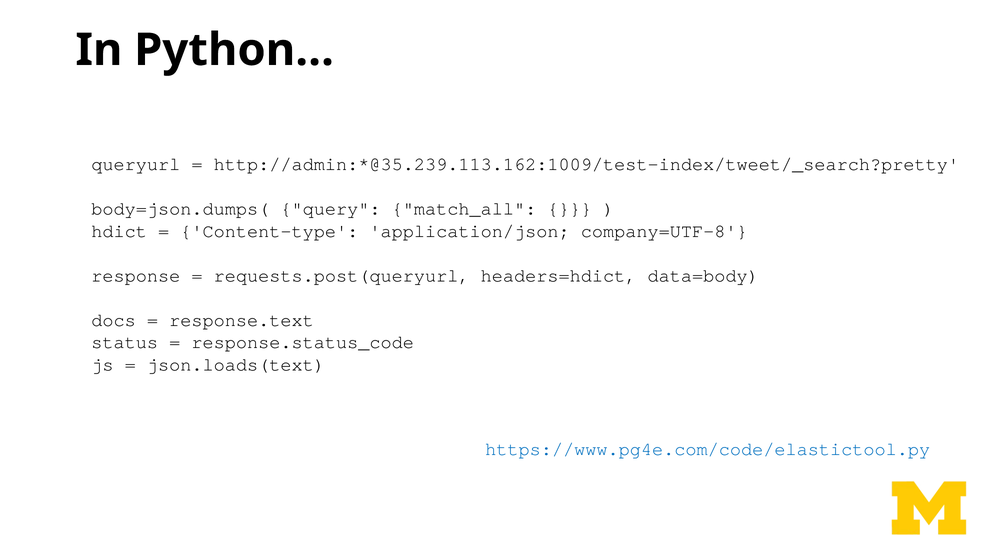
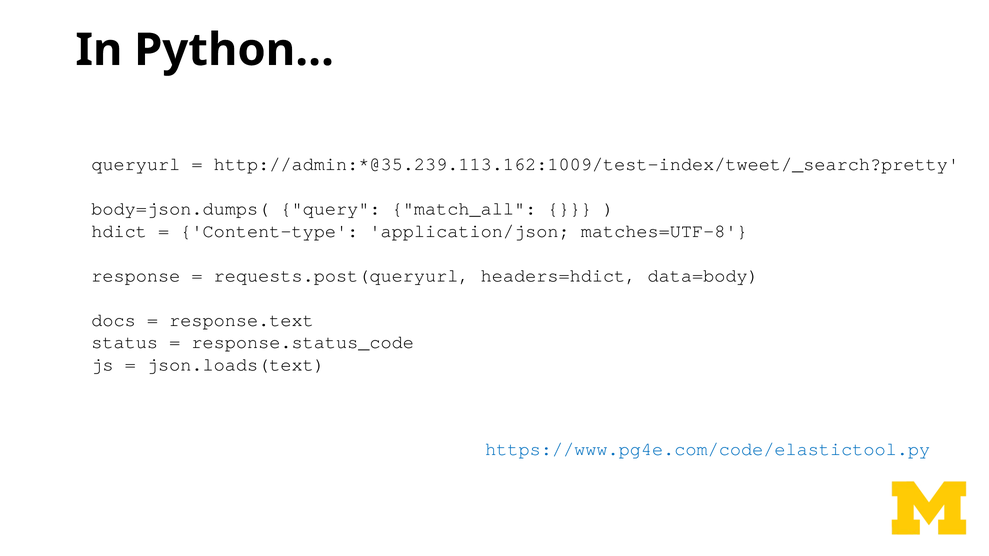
company=UTF-8: company=UTF-8 -> matches=UTF-8 (664, 231)
